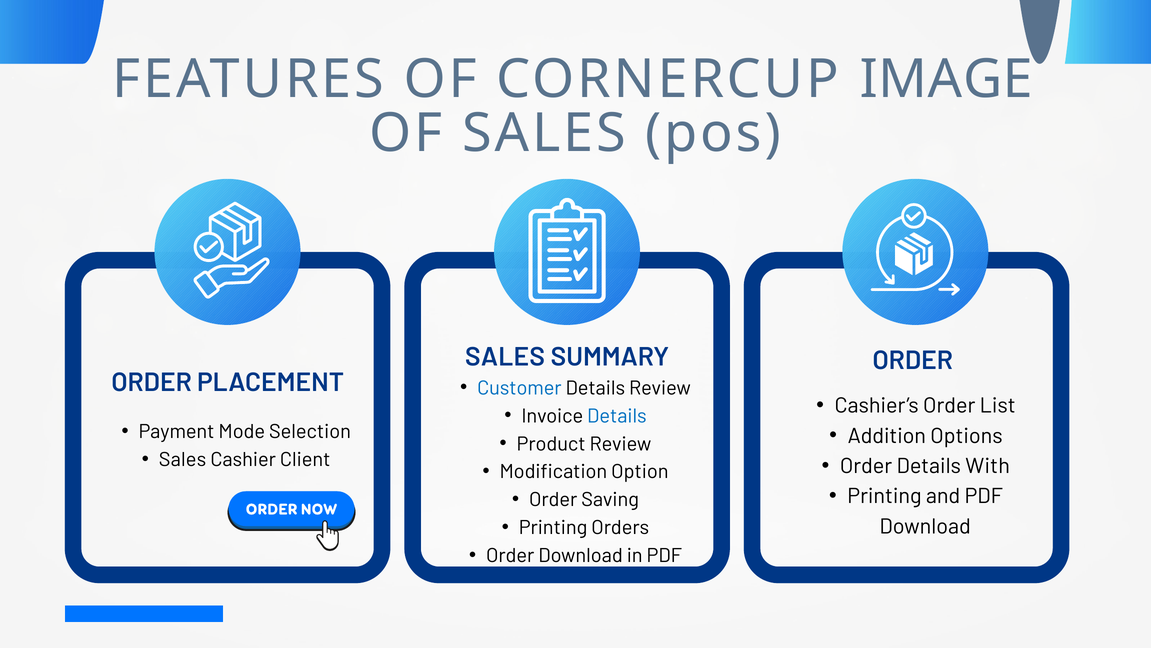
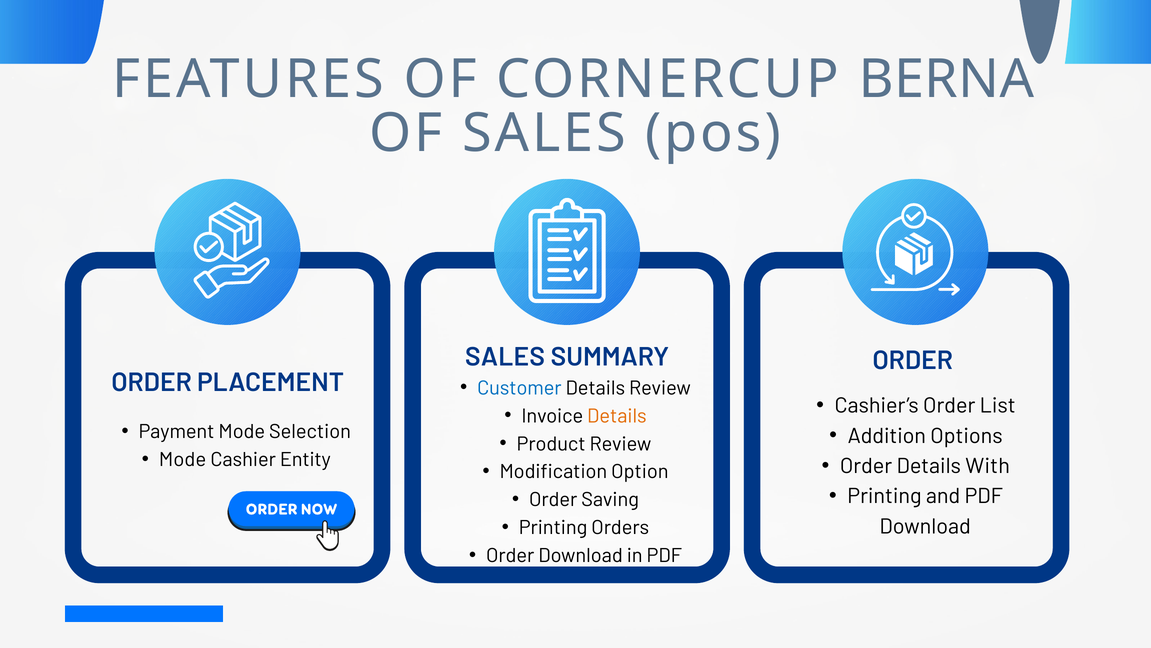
IMAGE: IMAGE -> BERNA (946, 79)
Details colour: blue -> orange (617, 416)
Sales: Sales -> Mode (183, 459)
Client: Client -> Entity (305, 459)
